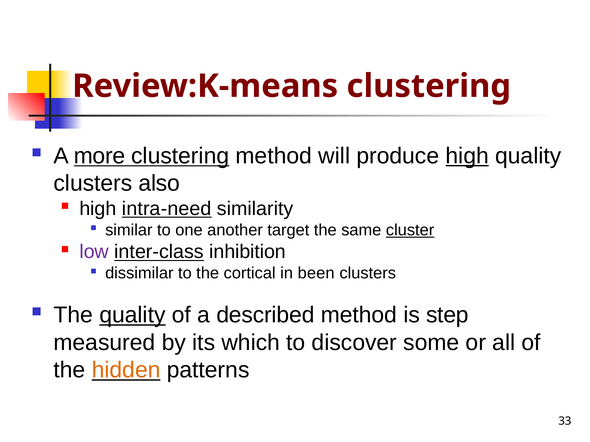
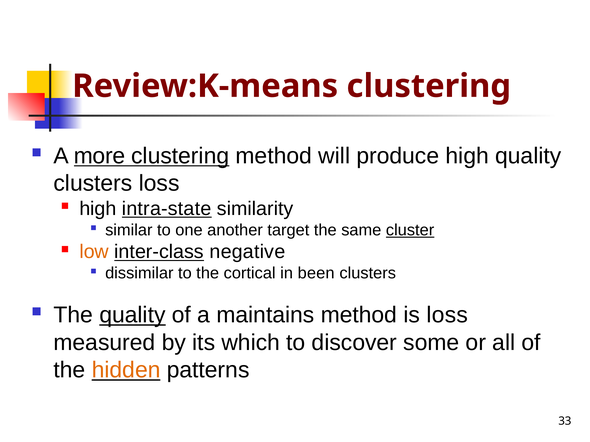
high underline: present -> none (467, 156)
clusters also: also -> loss (159, 184)
intra-need: intra-need -> intra-state (167, 209)
low colour: purple -> orange (94, 252)
inhibition: inhibition -> negative (247, 252)
described: described -> maintains (265, 315)
is step: step -> loss (447, 315)
